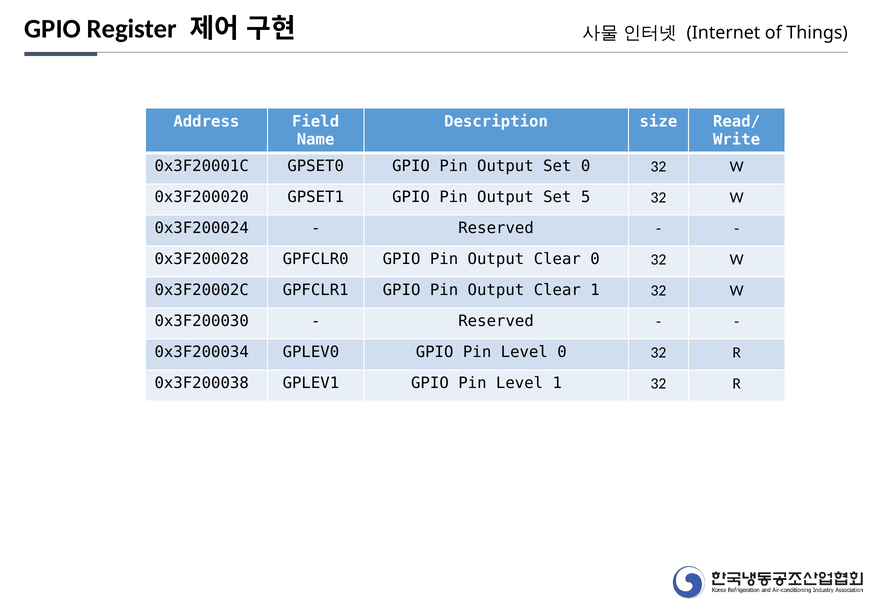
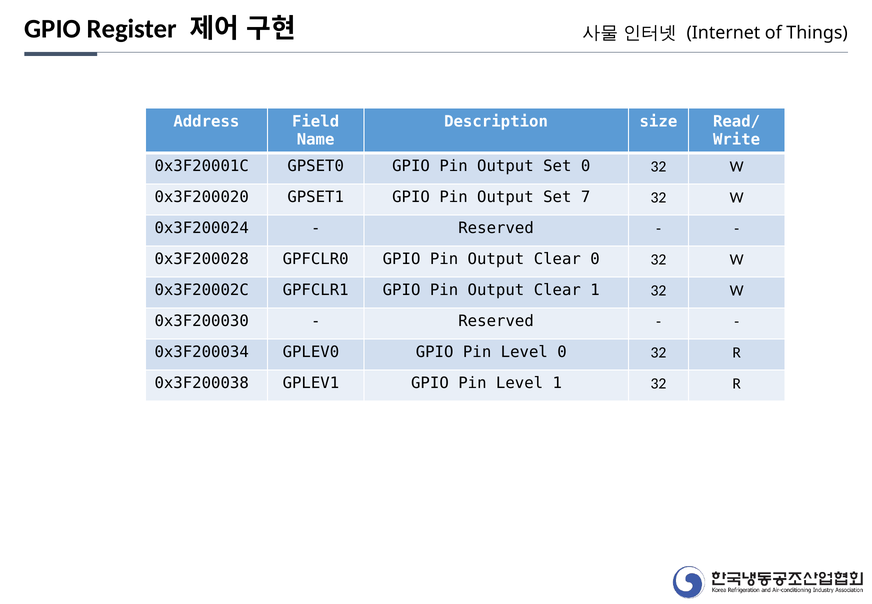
5: 5 -> 7 (586, 197)
